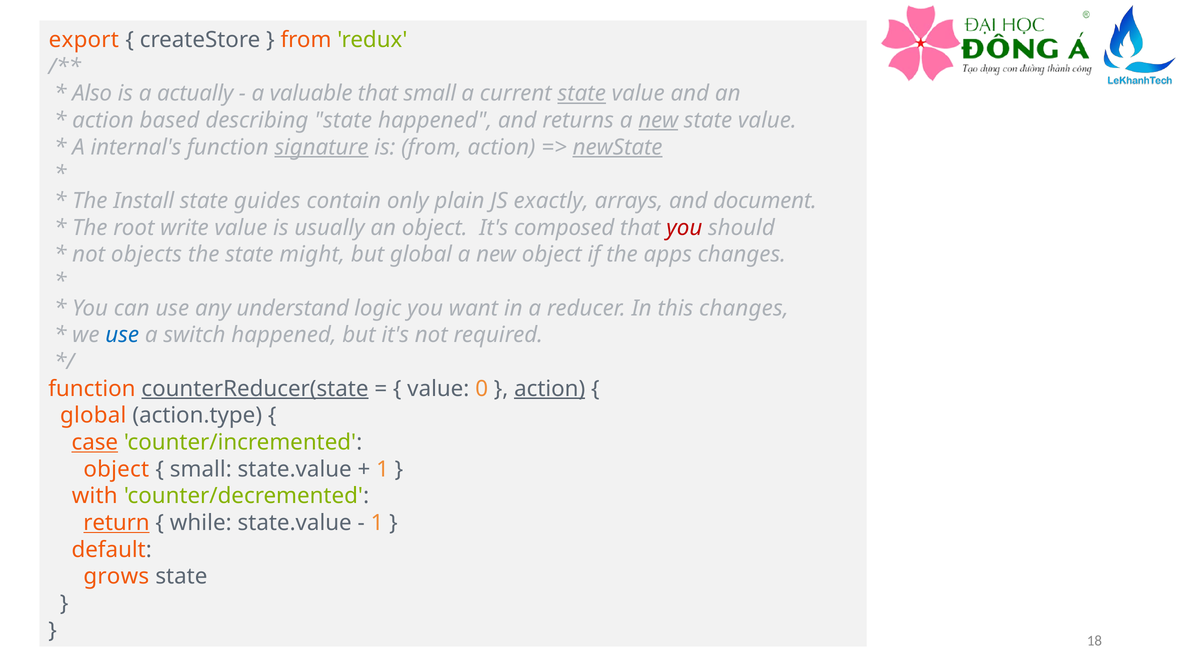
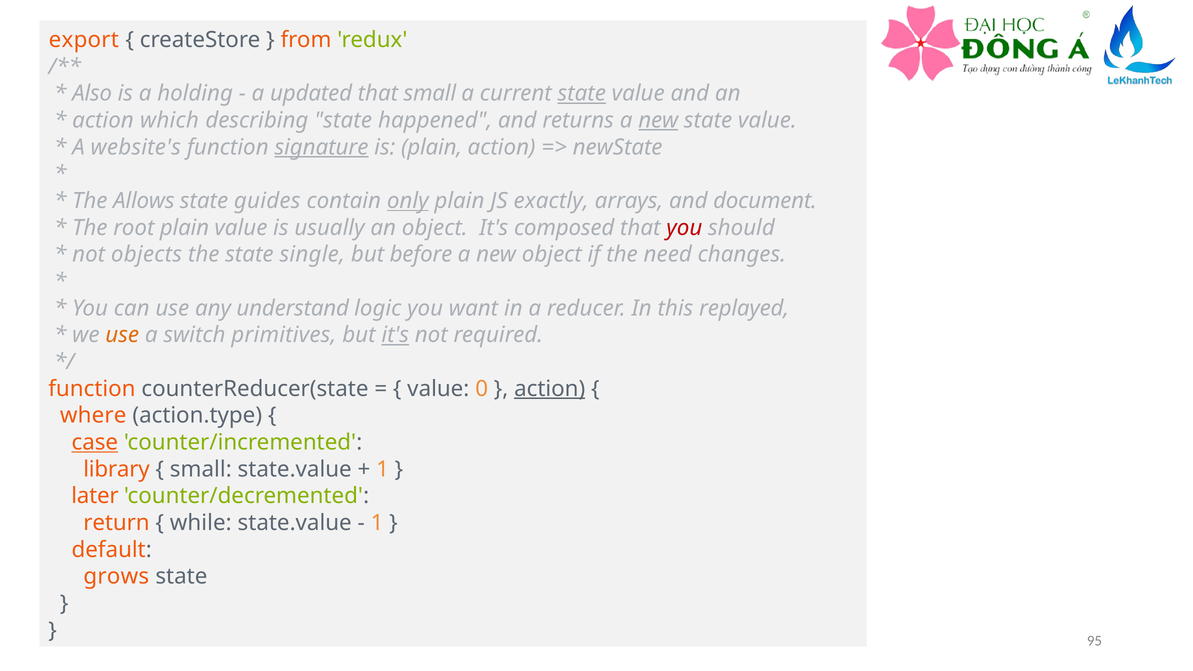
actually: actually -> holding (195, 93)
valuable: valuable -> updated (311, 93)
based: based -> which (169, 120)
internal's: internal's -> website's (136, 147)
is from: from -> plain (432, 147)
newState underline: present -> none (618, 147)
Install: Install -> Allows (144, 201)
only underline: none -> present (408, 201)
root write: write -> plain (184, 228)
might: might -> single (312, 255)
but global: global -> before (421, 255)
apps: apps -> need (668, 255)
this changes: changes -> replayed (744, 308)
use colour: blue -> orange (122, 335)
switch happened: happened -> primitives (284, 335)
it's underline: none -> present (395, 335)
counterReducer(state underline: present -> none (255, 389)
global: global -> where (93, 416)
object: object -> library (117, 469)
with: with -> later (95, 496)
return underline: present -> none (116, 523)
18: 18 -> 95 (1094, 641)
